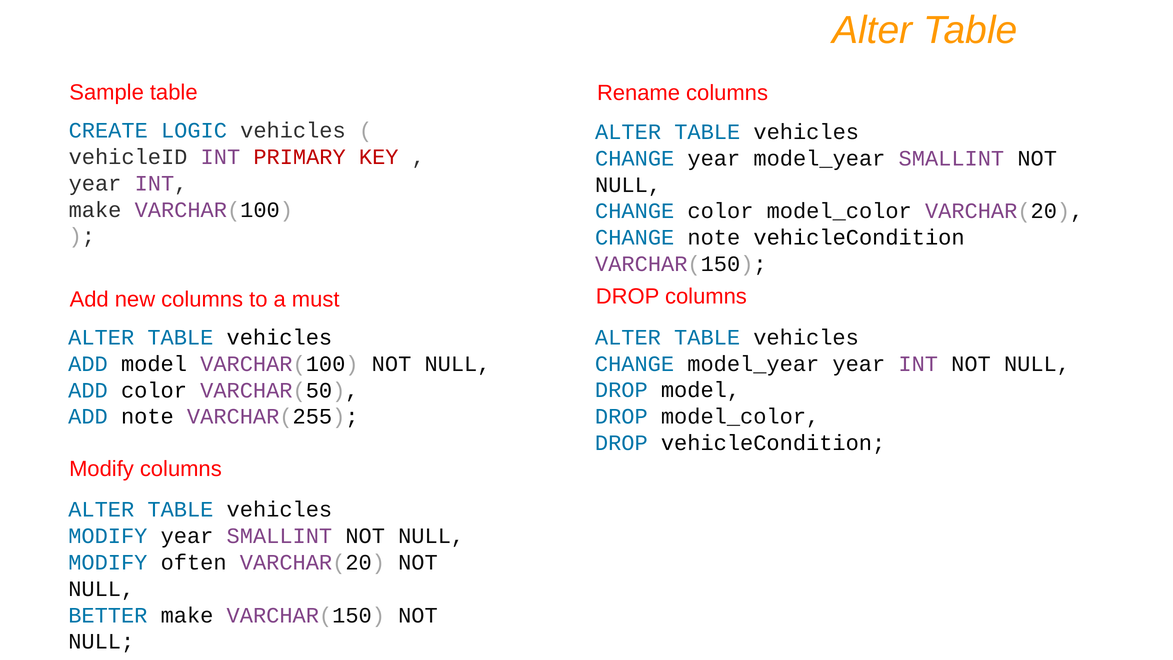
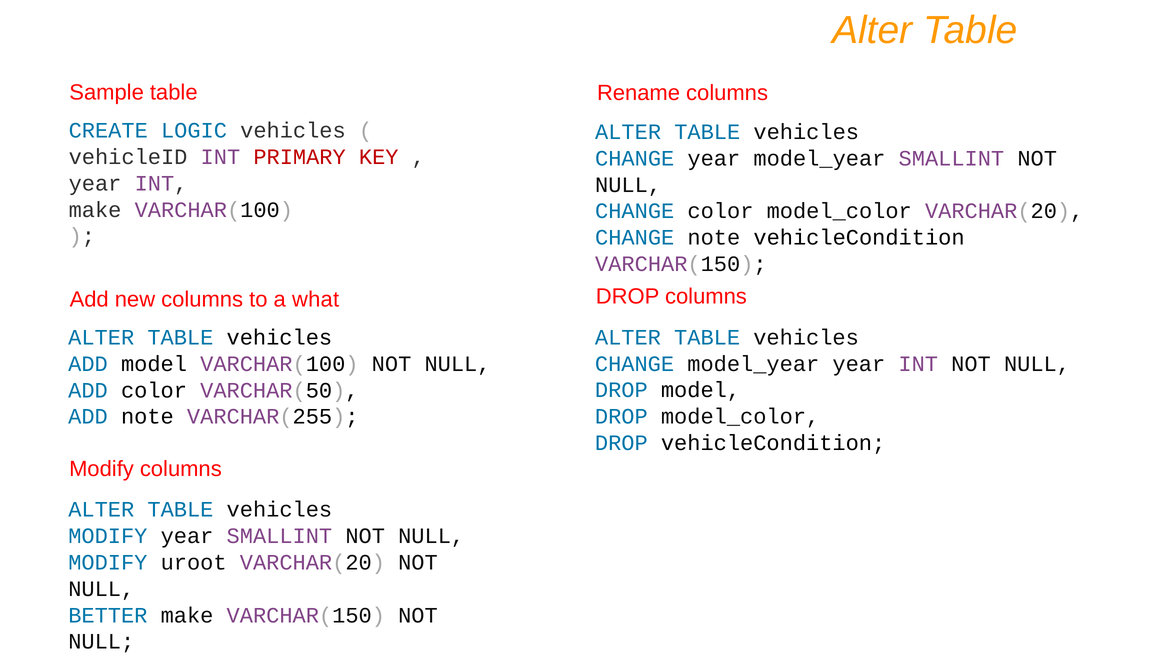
must: must -> what (316, 299)
often: often -> uroot (194, 562)
